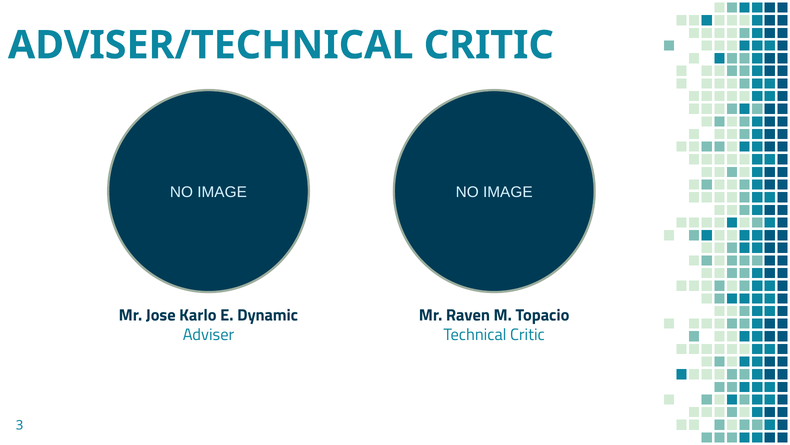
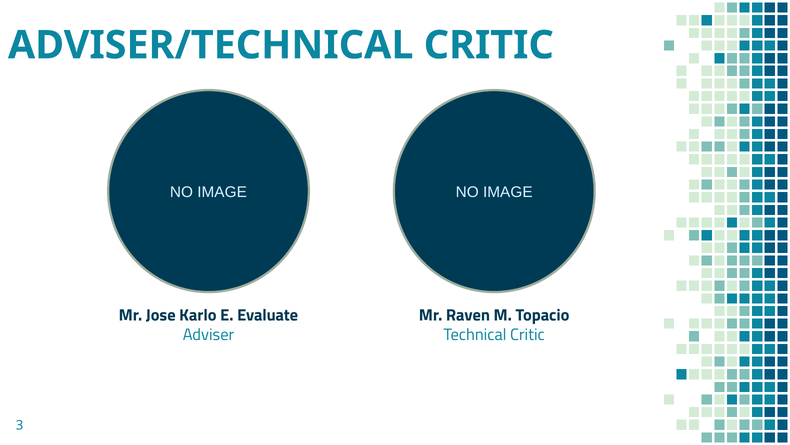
Dynamic: Dynamic -> Evaluate (268, 315)
